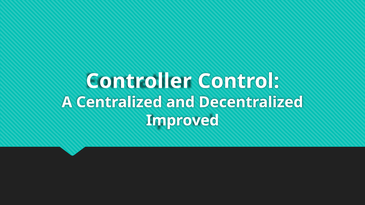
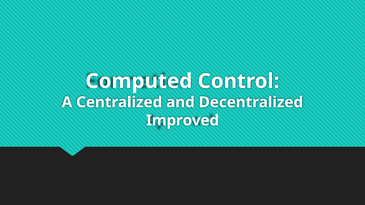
Controller: Controller -> Computed (139, 81)
